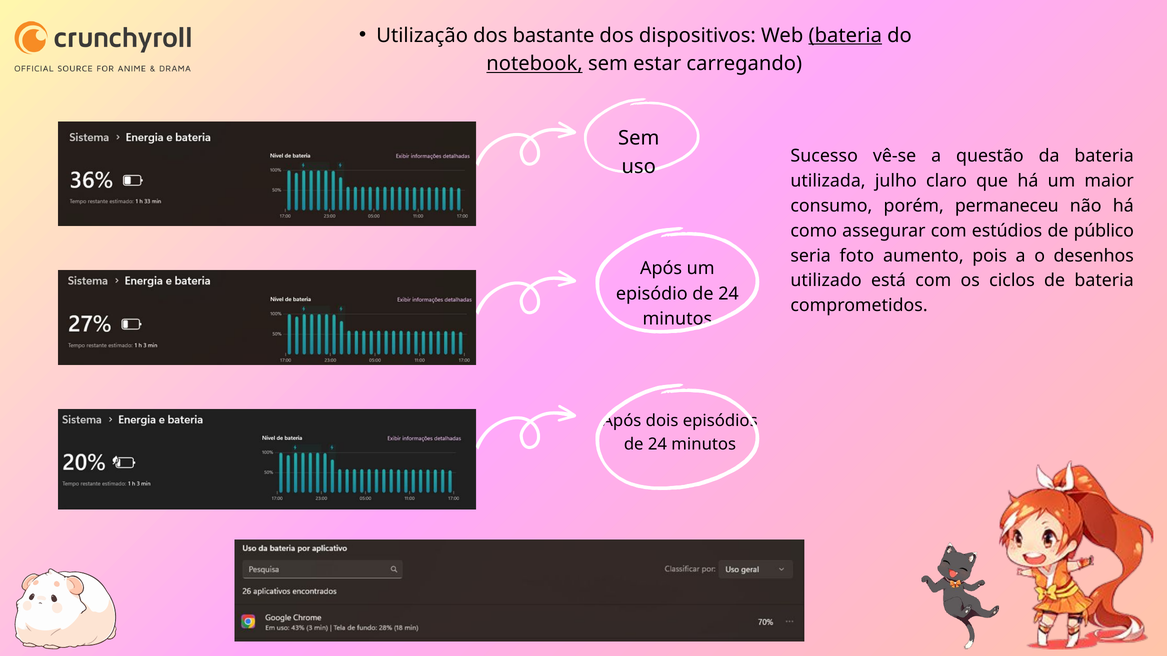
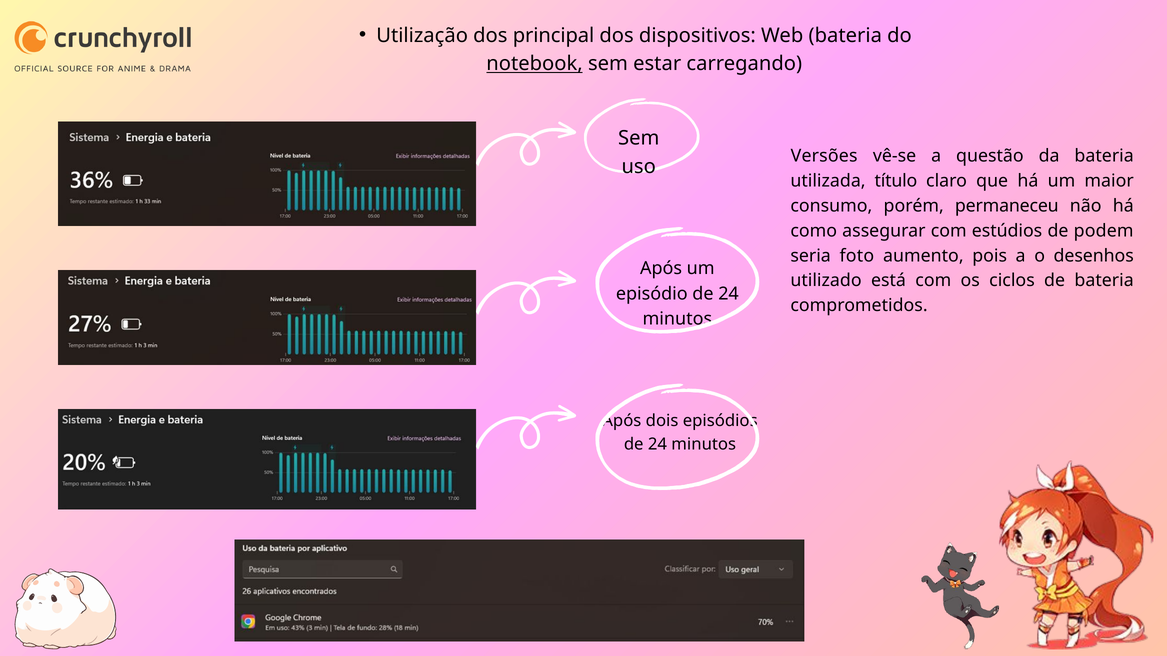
bastante: bastante -> principal (554, 35)
bateria underline: present -> none (845, 35)
Sucesso: Sucesso -> Versões (824, 156)
julho: julho -> título (896, 181)
público: público -> podem (1104, 231)
